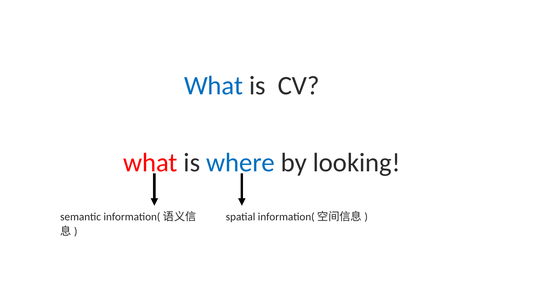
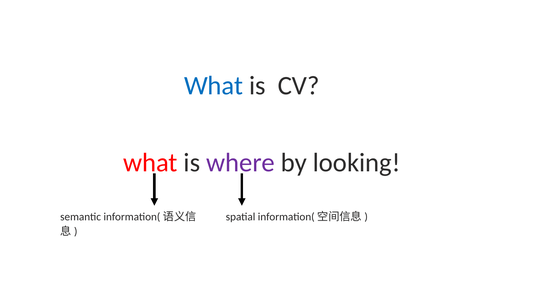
where colour: blue -> purple (241, 162)
